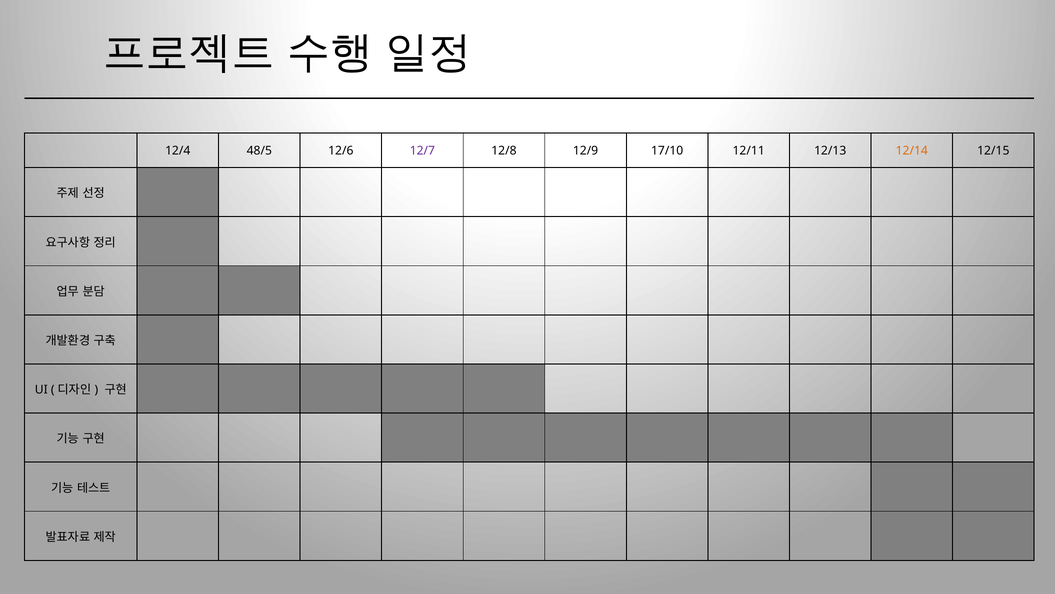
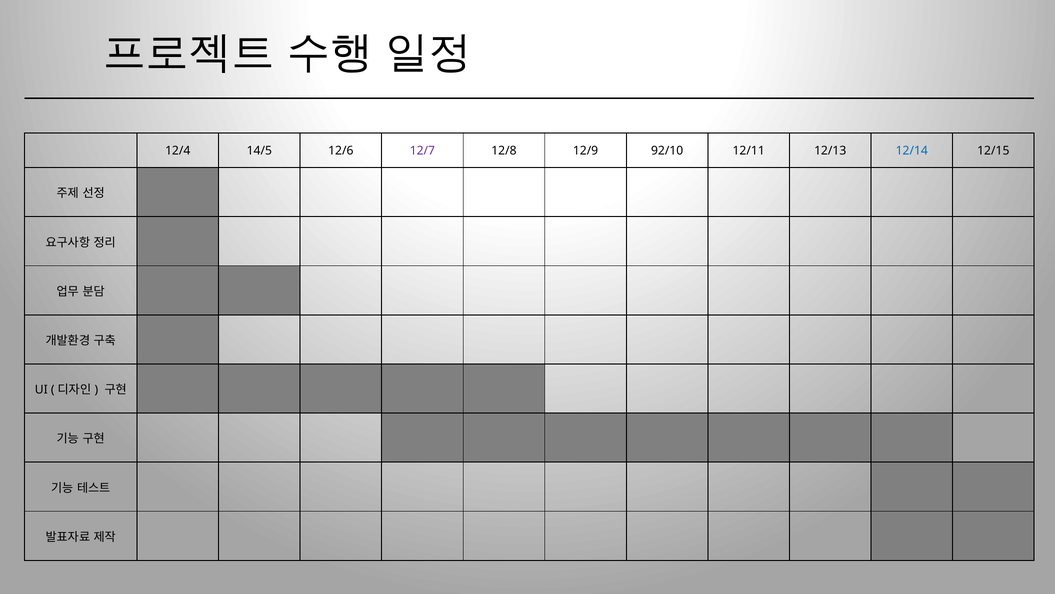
48/5: 48/5 -> 14/5 (259, 151)
17/10: 17/10 -> 92/10 (667, 151)
12/14 colour: orange -> blue (912, 151)
